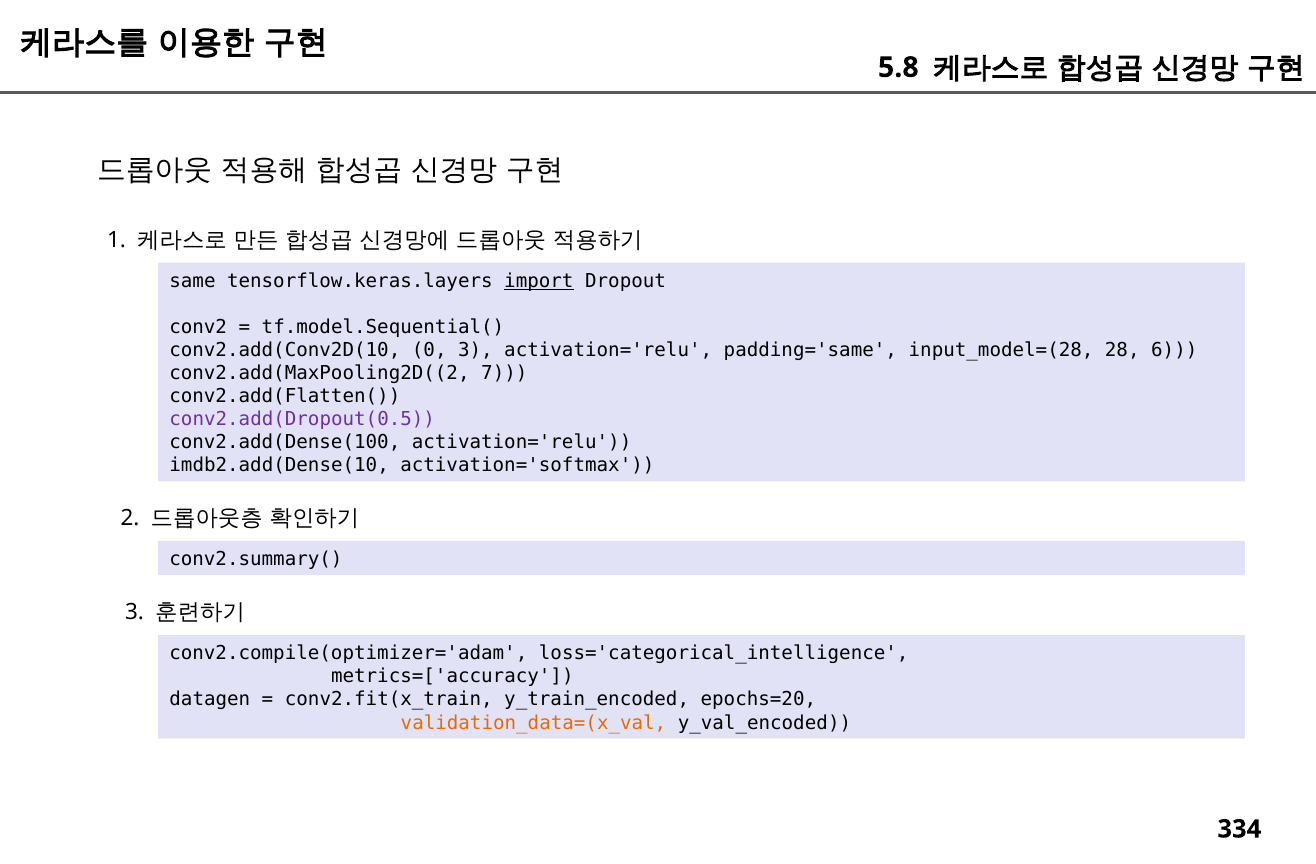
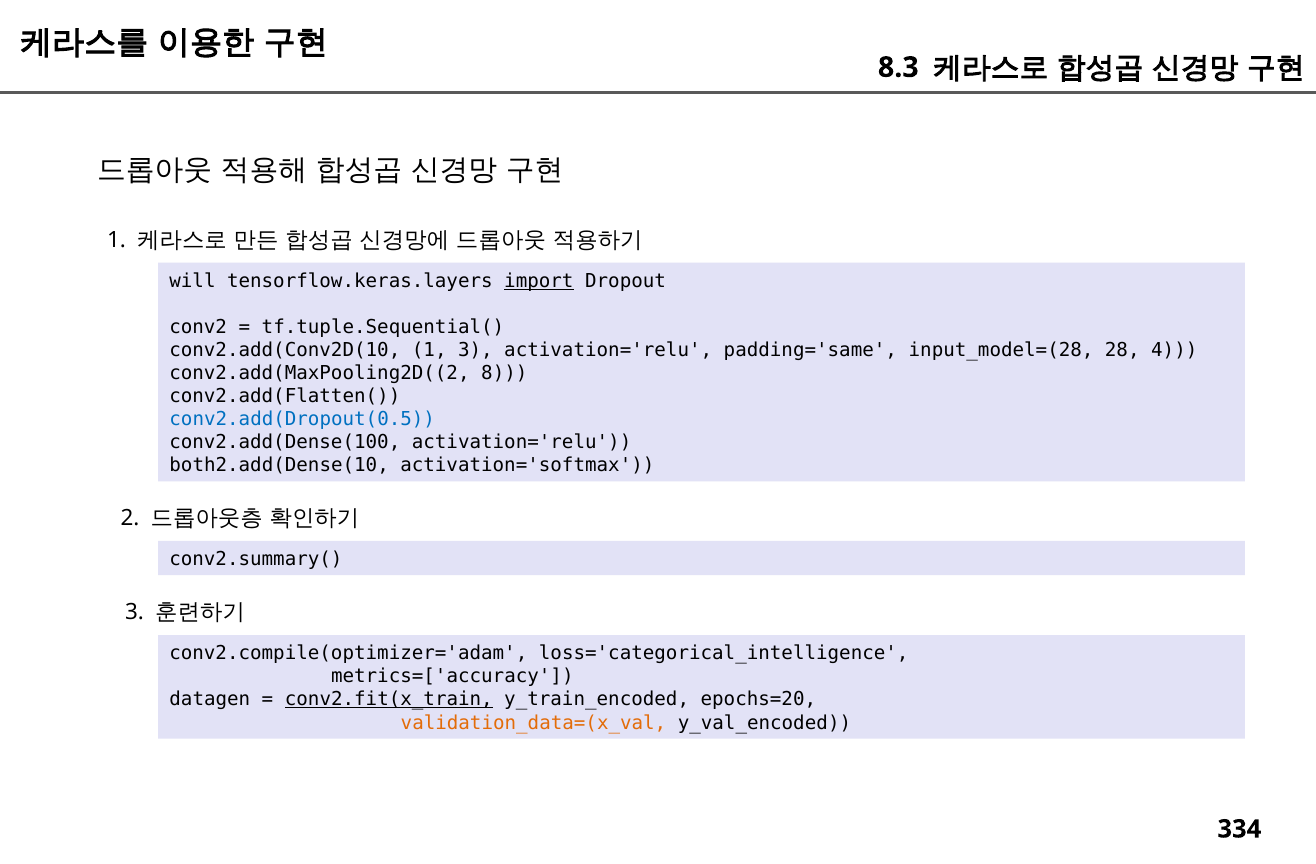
5.8: 5.8 -> 8.3 (898, 67)
same: same -> will (192, 281)
tf.model.Sequential(: tf.model.Sequential( -> tf.tuple.Sequential( (383, 327)
conv2.add(Conv2D(10 0: 0 -> 1 (429, 351)
6: 6 -> 4 (1174, 351)
7: 7 -> 8 (504, 374)
conv2.add(Dropout(0.5 colour: purple -> blue (302, 420)
imdb2.add(Dense(10: imdb2.add(Dense(10 -> both2.add(Dense(10 (279, 466)
conv2.fit(x_train underline: none -> present (389, 700)
